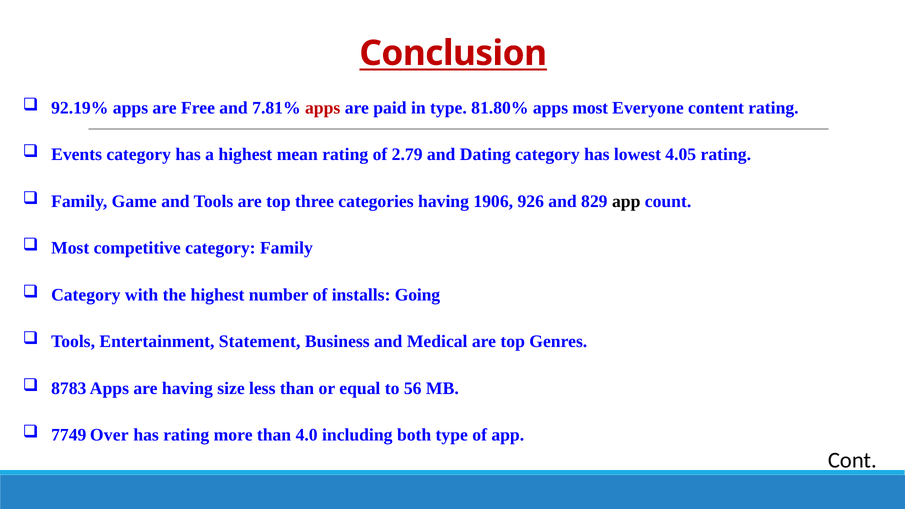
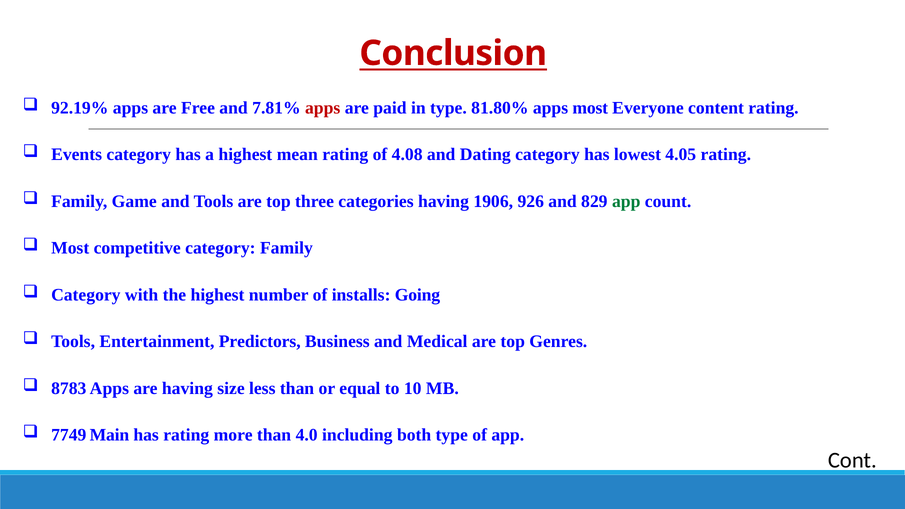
2.79: 2.79 -> 4.08 (407, 155)
app colour: black -> green (626, 201)
Statement: Statement -> Predictors (260, 342)
56: 56 -> 10 (413, 388)
Over: Over -> Main (109, 435)
